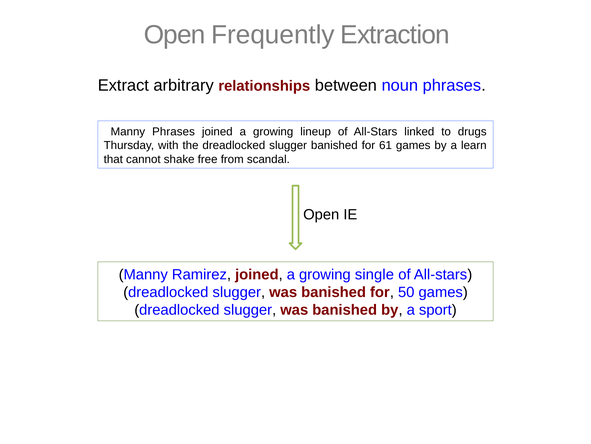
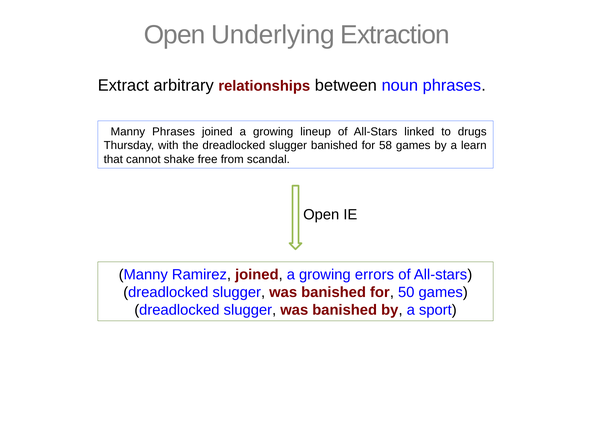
Frequently: Frequently -> Underlying (273, 35)
61: 61 -> 58 (386, 145)
single: single -> errors (374, 274)
